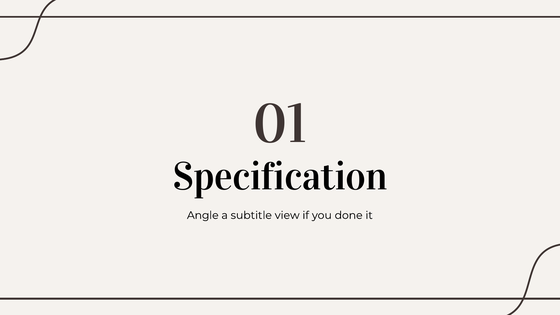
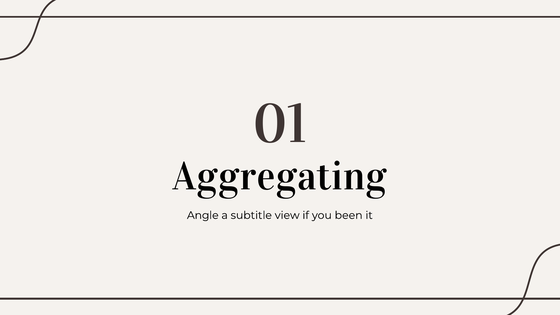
Specification: Specification -> Aggregating (280, 177)
done: done -> been (349, 215)
